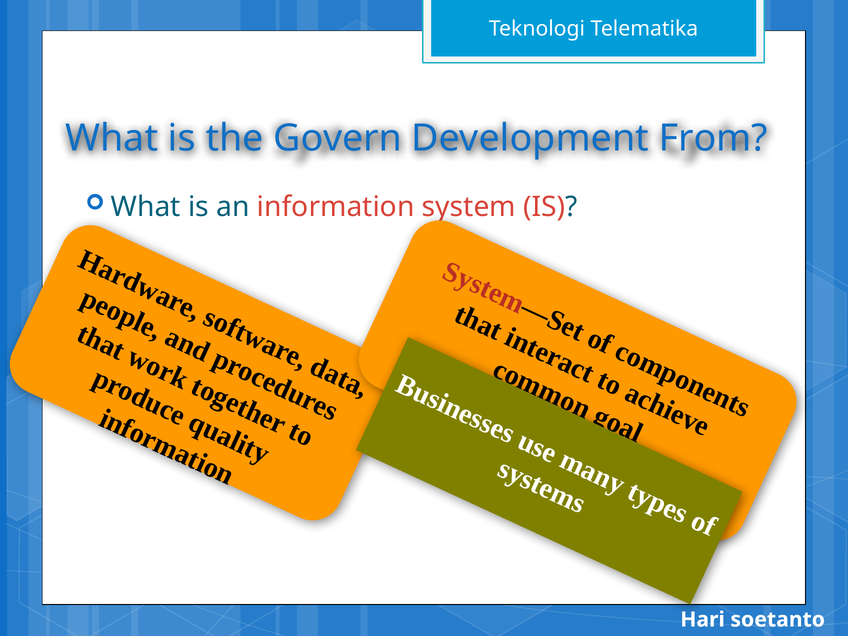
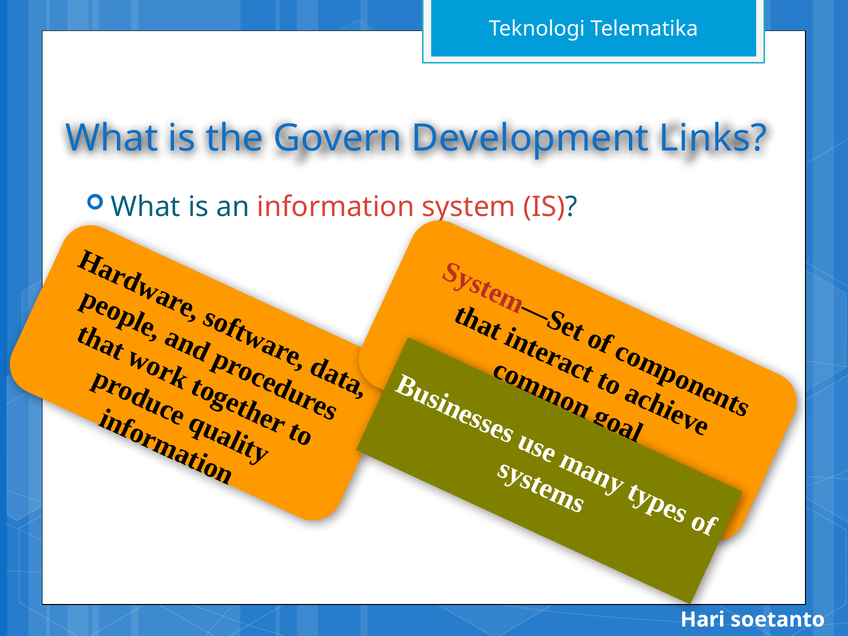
From: From -> Links (713, 138)
